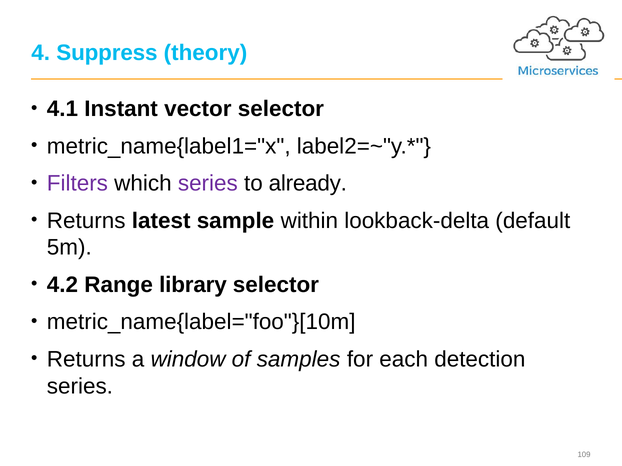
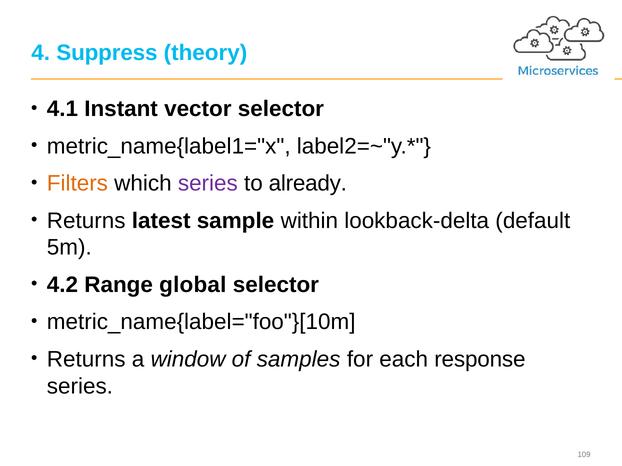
Filters colour: purple -> orange (77, 184)
library: library -> global (193, 285)
detection: detection -> response (480, 360)
